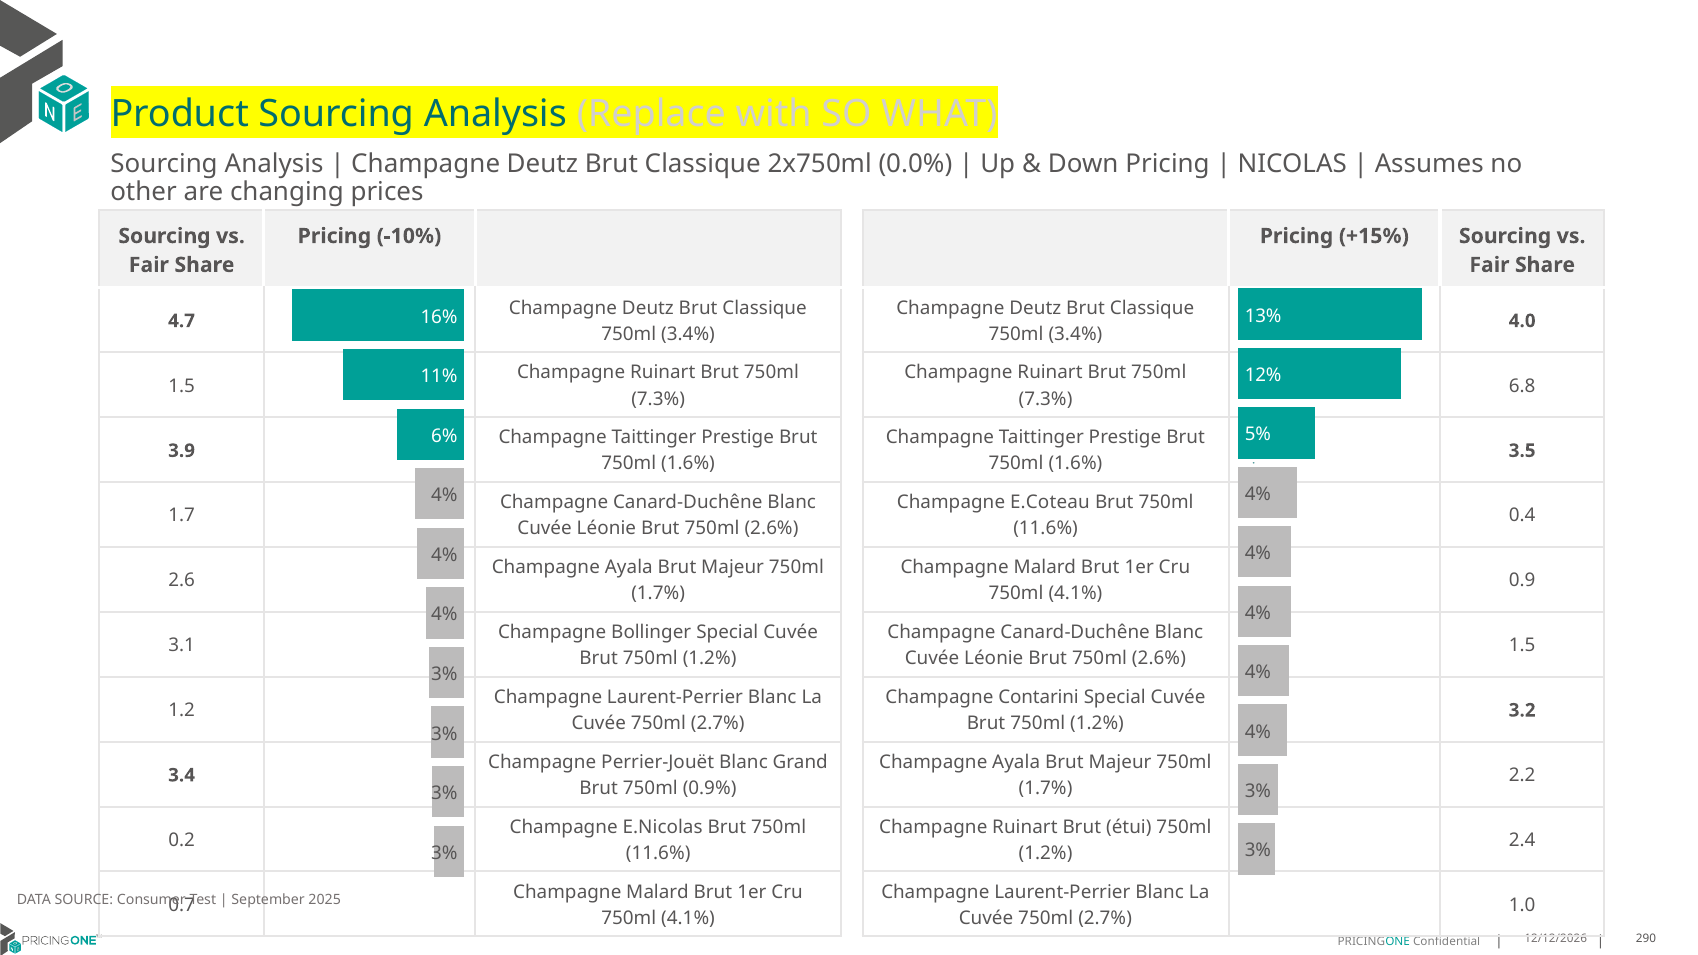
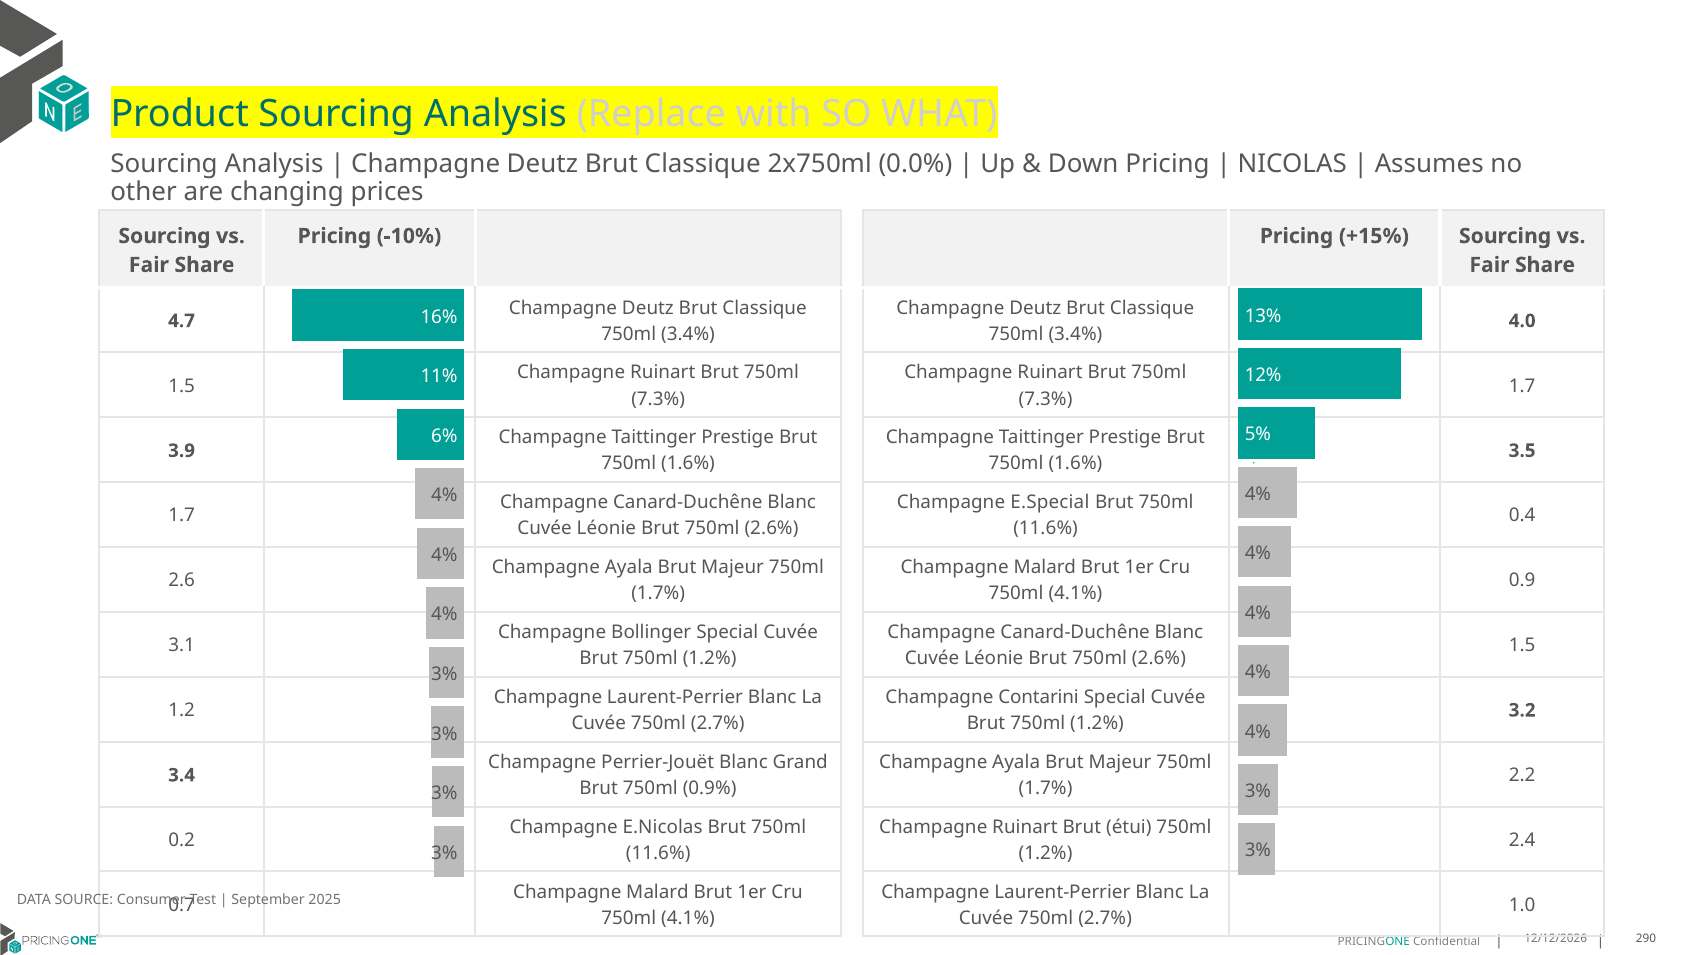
6.8: 6.8 -> 1.7 (1522, 386)
E.Coteau: E.Coteau -> E.Special (1050, 503)
